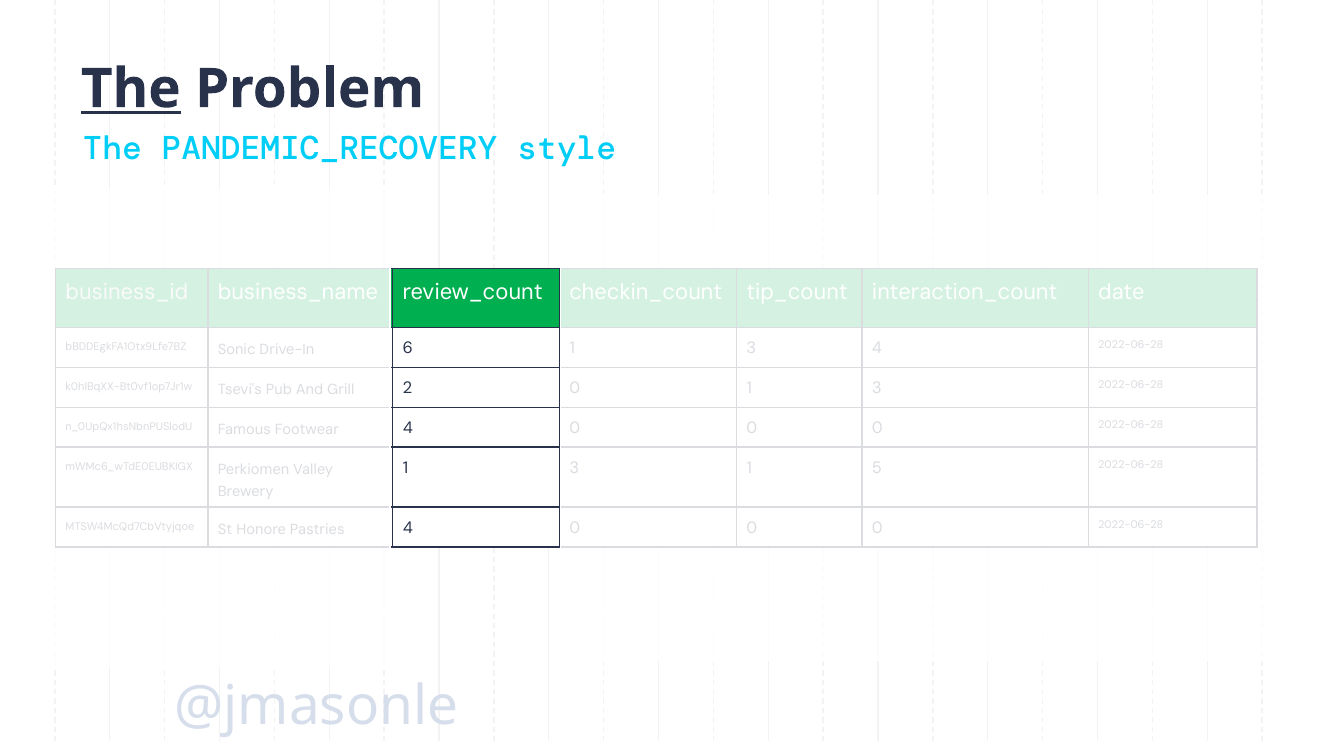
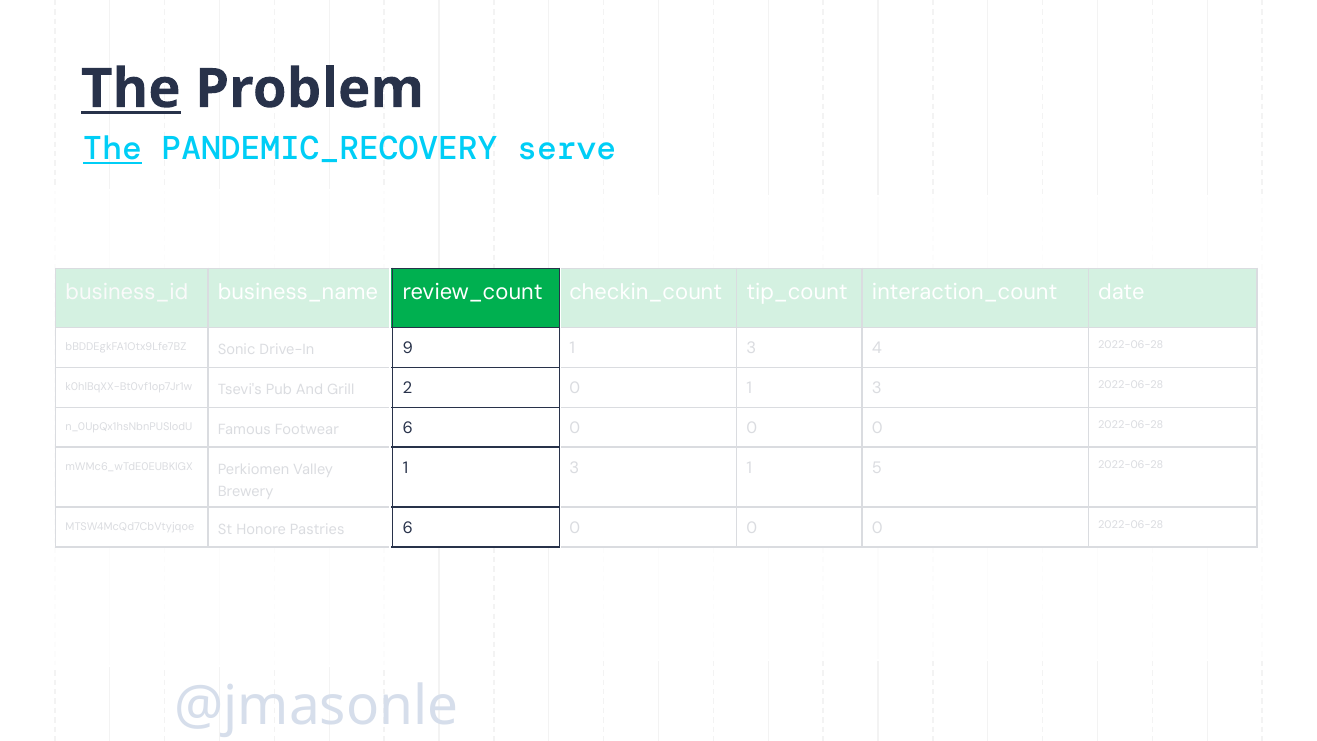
The underline: none -> present (112, 149)
style: style -> serve (567, 149)
6: 6 -> 9 (408, 348)
4: 4 -> 6 (408, 428)
4: 4 -> 6 (408, 528)
